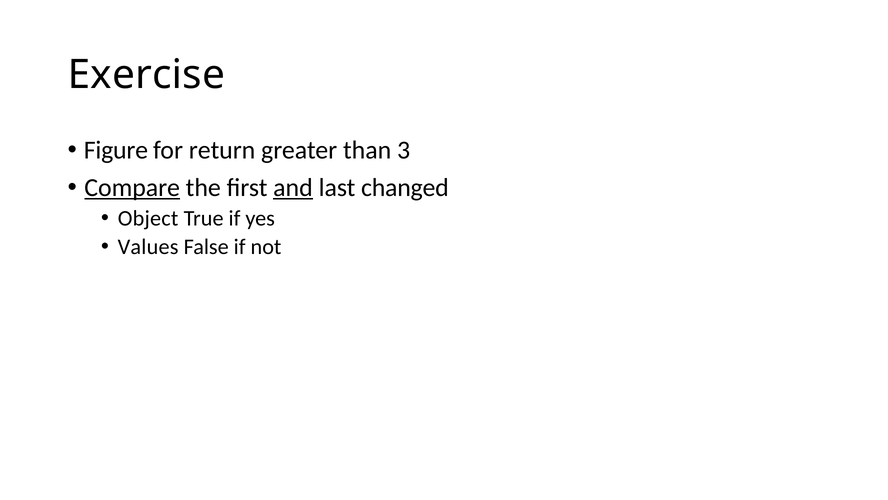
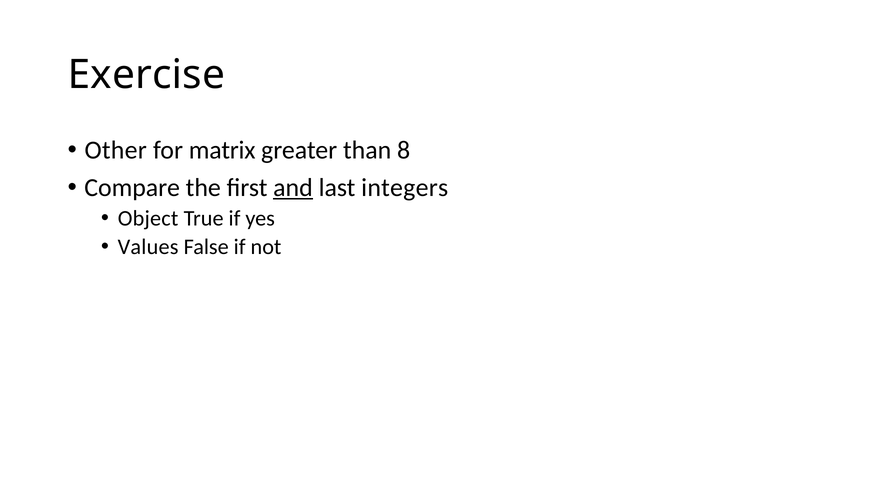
Figure: Figure -> Other (116, 150)
return: return -> matrix (222, 150)
3: 3 -> 8 (404, 150)
Compare underline: present -> none (132, 187)
changed: changed -> integers (405, 187)
